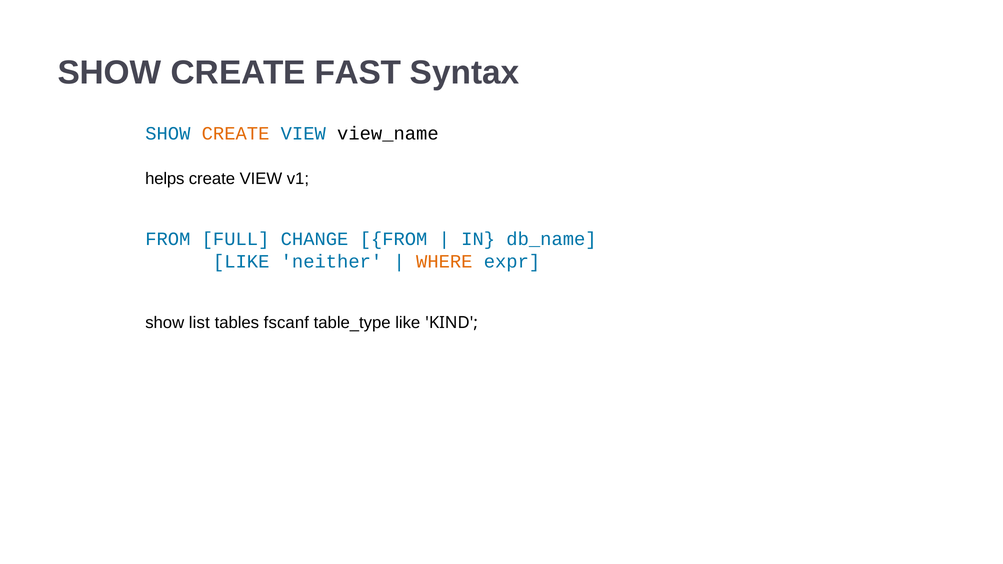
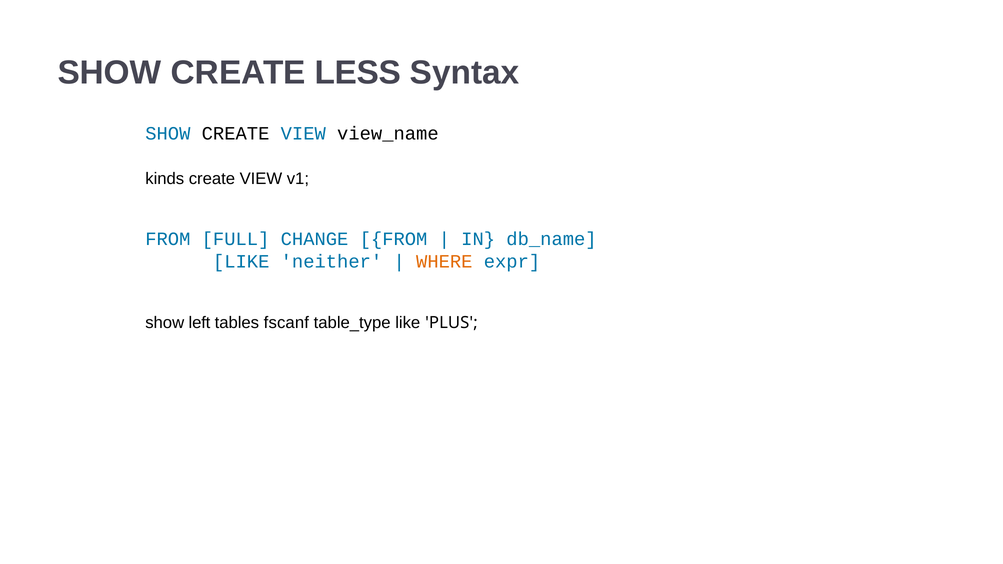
FAST: FAST -> LESS (358, 73)
CREATE colour: orange -> black (236, 134)
helps: helps -> kinds (165, 179)
list: list -> left (199, 323)
KIND: KIND -> PLUS (451, 323)
